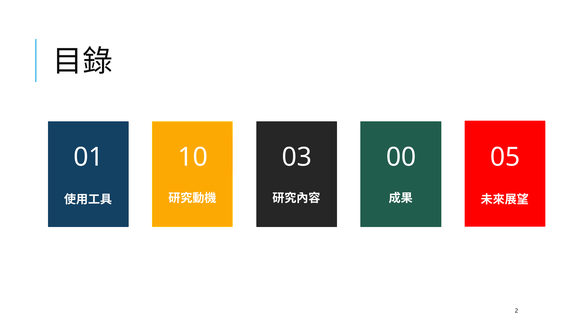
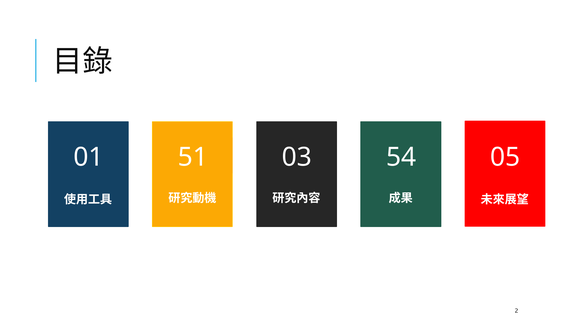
10: 10 -> 51 (193, 157)
00: 00 -> 54 (401, 157)
